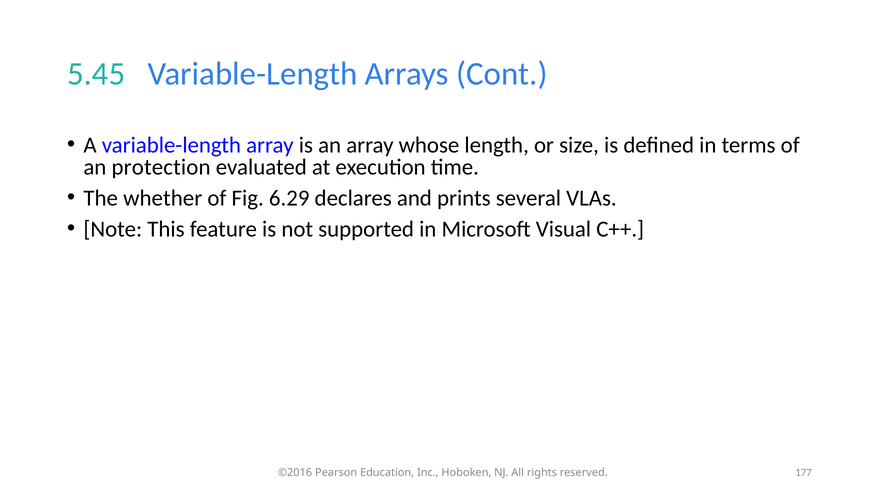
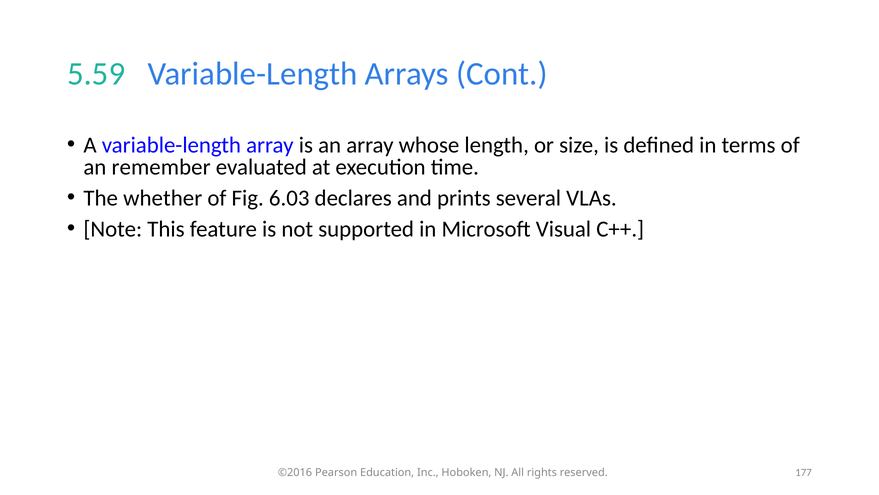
5.45: 5.45 -> 5.59 (96, 74)
protection: protection -> remember (161, 167)
6.29: 6.29 -> 6.03 (289, 198)
